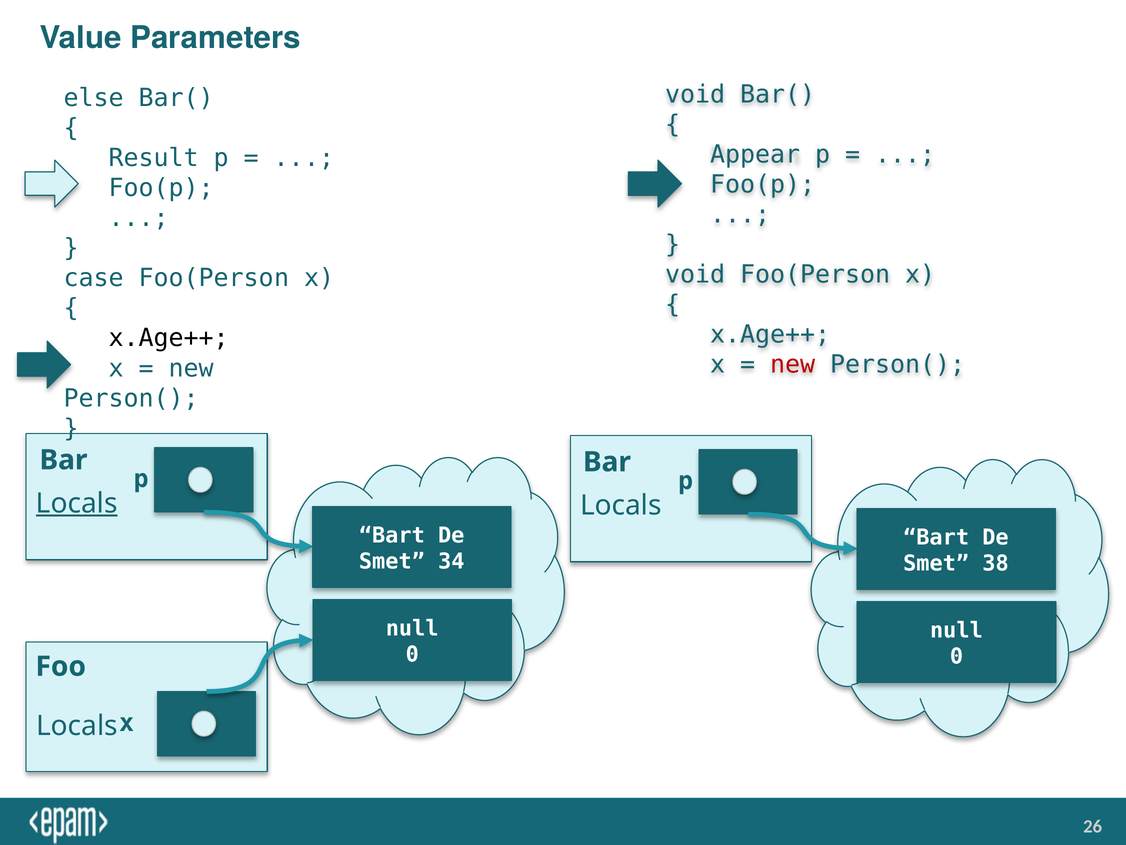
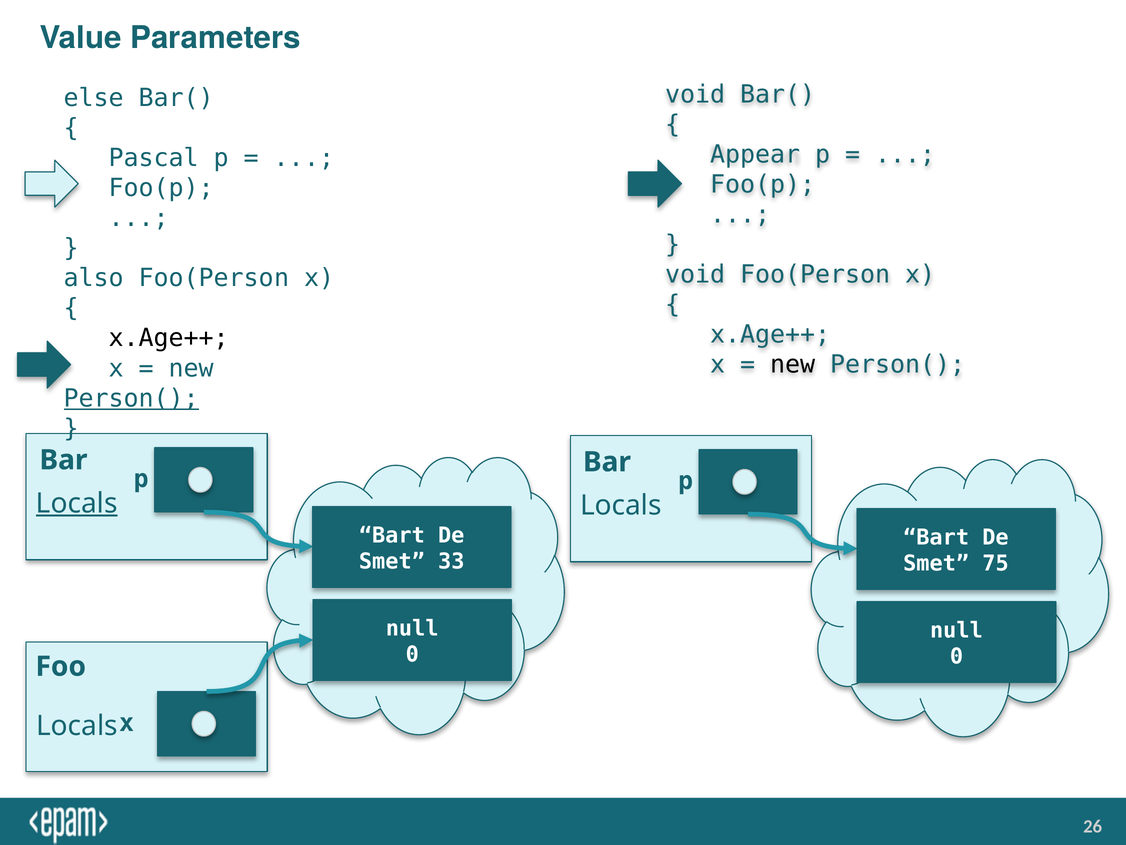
Result: Result -> Pascal (154, 158)
case: case -> also (94, 278)
new colour: red -> black (793, 365)
Person( underline: none -> present (131, 398)
34: 34 -> 33 (451, 561)
38: 38 -> 75 (996, 563)
